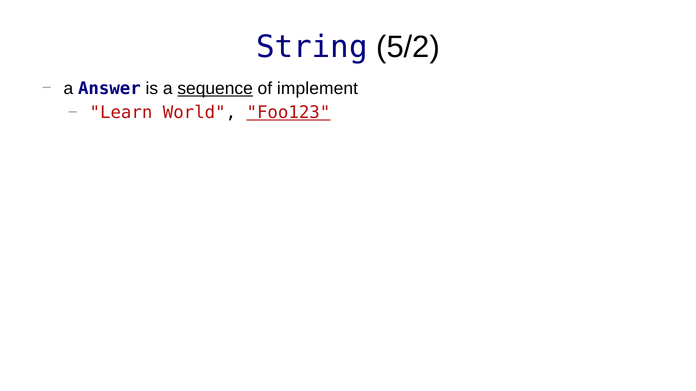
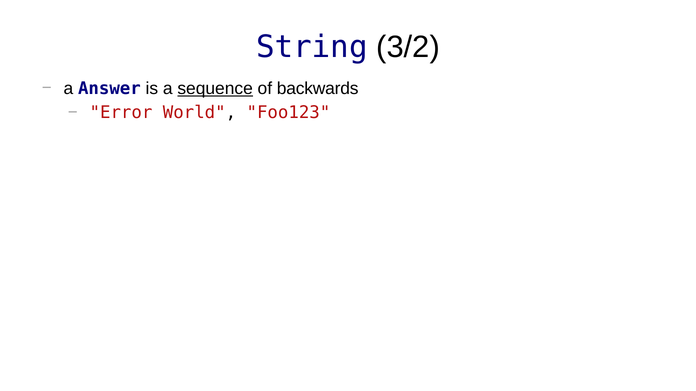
5/2: 5/2 -> 3/2 (408, 47)
implement: implement -> backwards (318, 88)
Learn: Learn -> Error (121, 113)
Foo123 underline: present -> none (288, 113)
